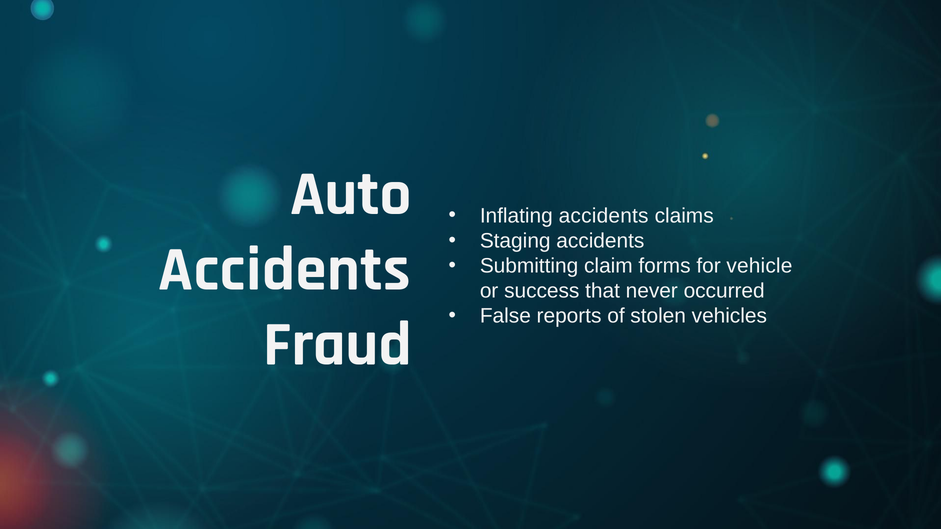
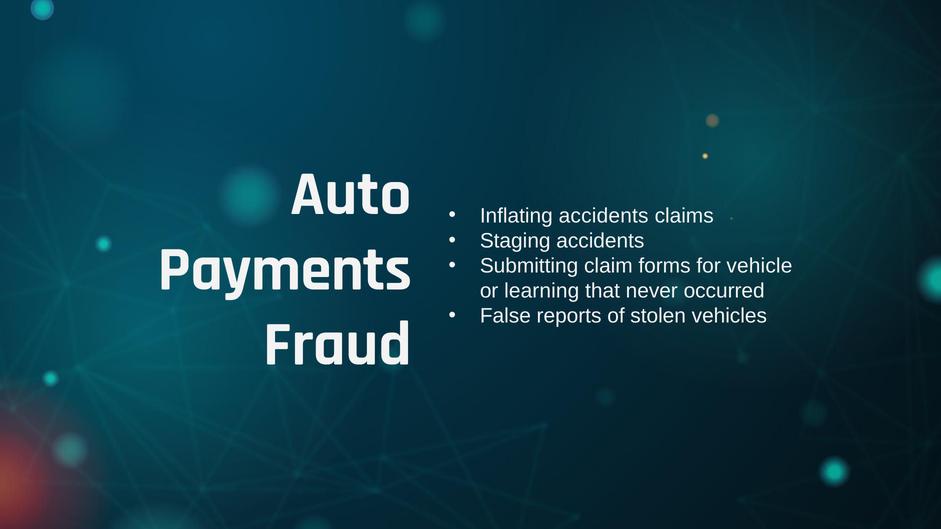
Accidents: Accidents -> Payments (285, 269)
success: success -> learning (542, 291)
